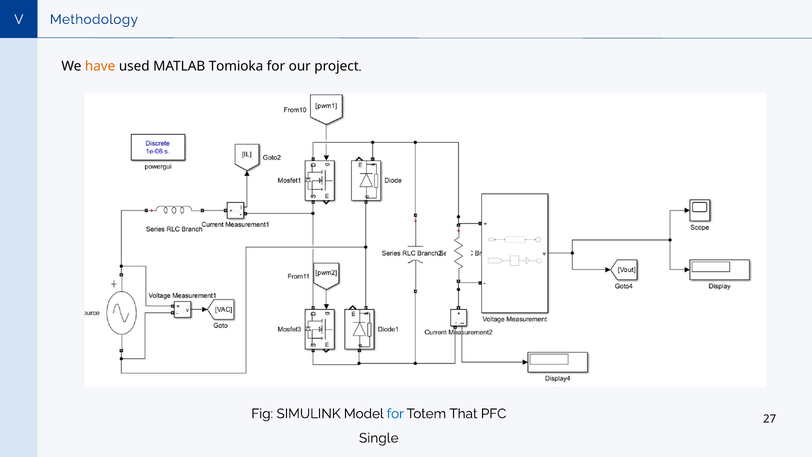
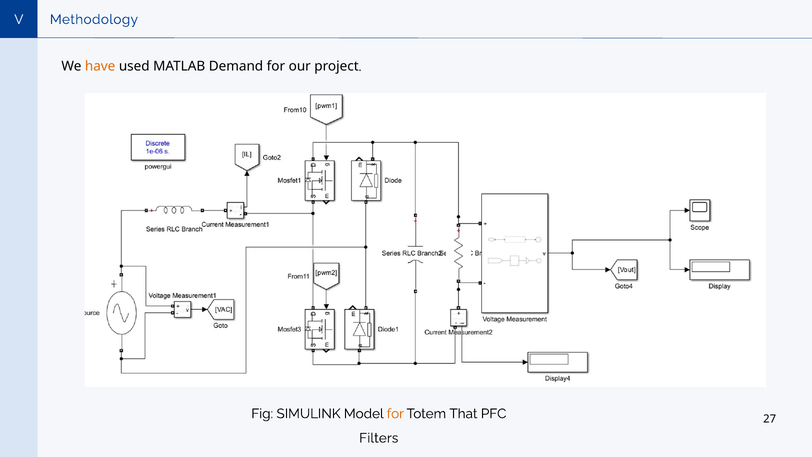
Tomioka: Tomioka -> Demand (236, 66)
for colour: blue -> orange (395, 413)
Single: Single -> Filters (379, 438)
